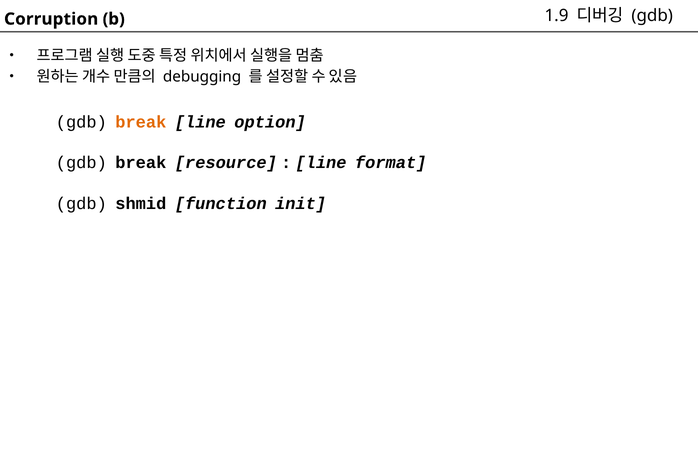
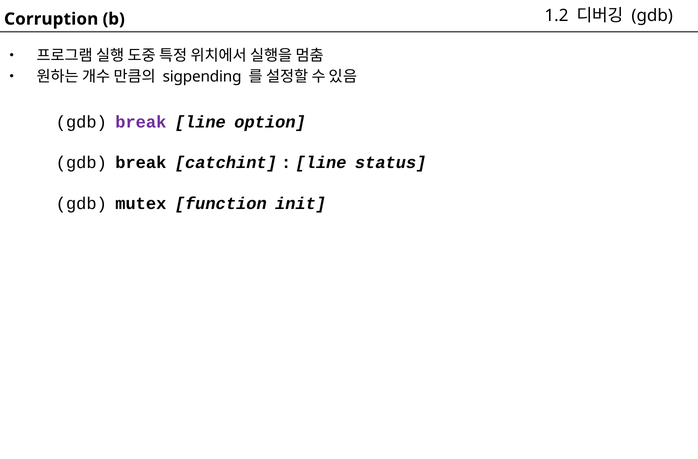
1.9: 1.9 -> 1.2 (557, 16)
debugging: debugging -> sigpending (202, 77)
break colour: orange -> purple (141, 122)
resource: resource -> catchint (226, 163)
format: format -> status (391, 163)
shmid: shmid -> mutex (141, 203)
